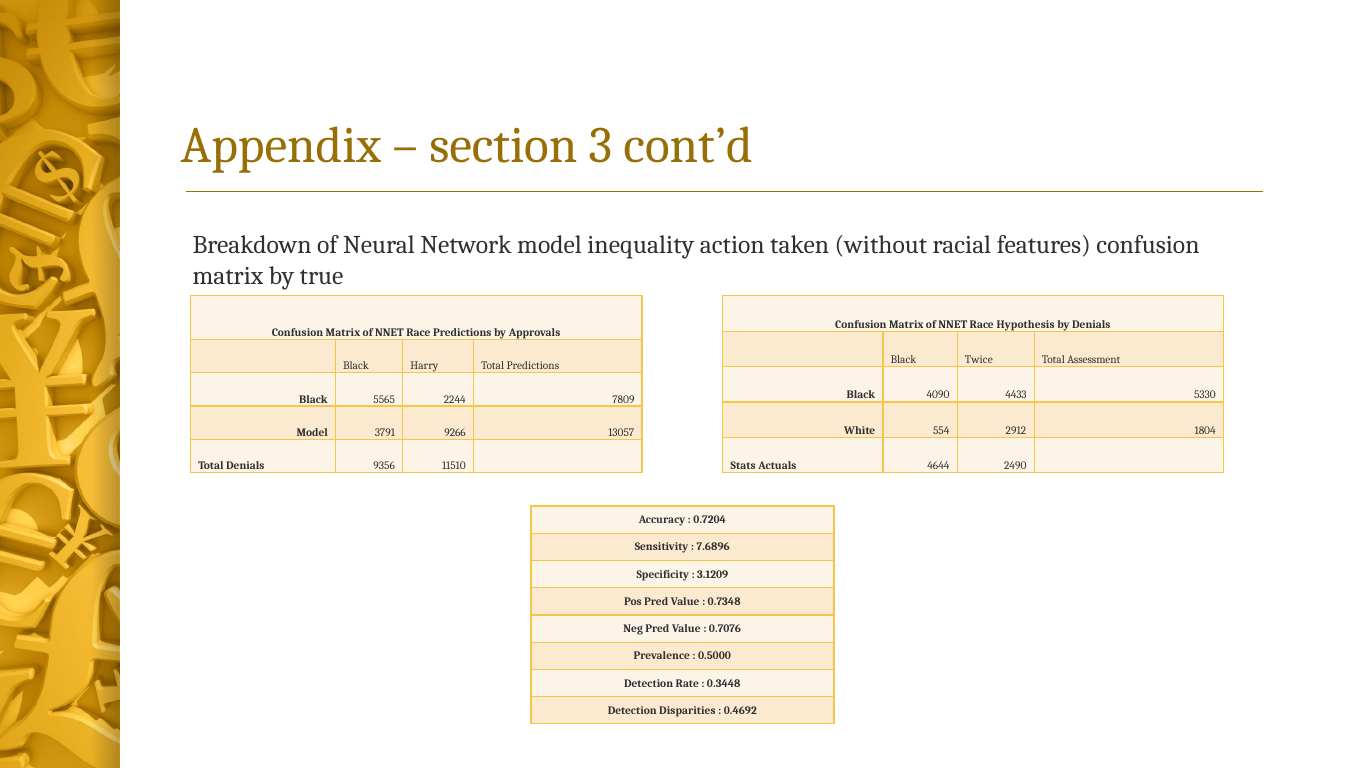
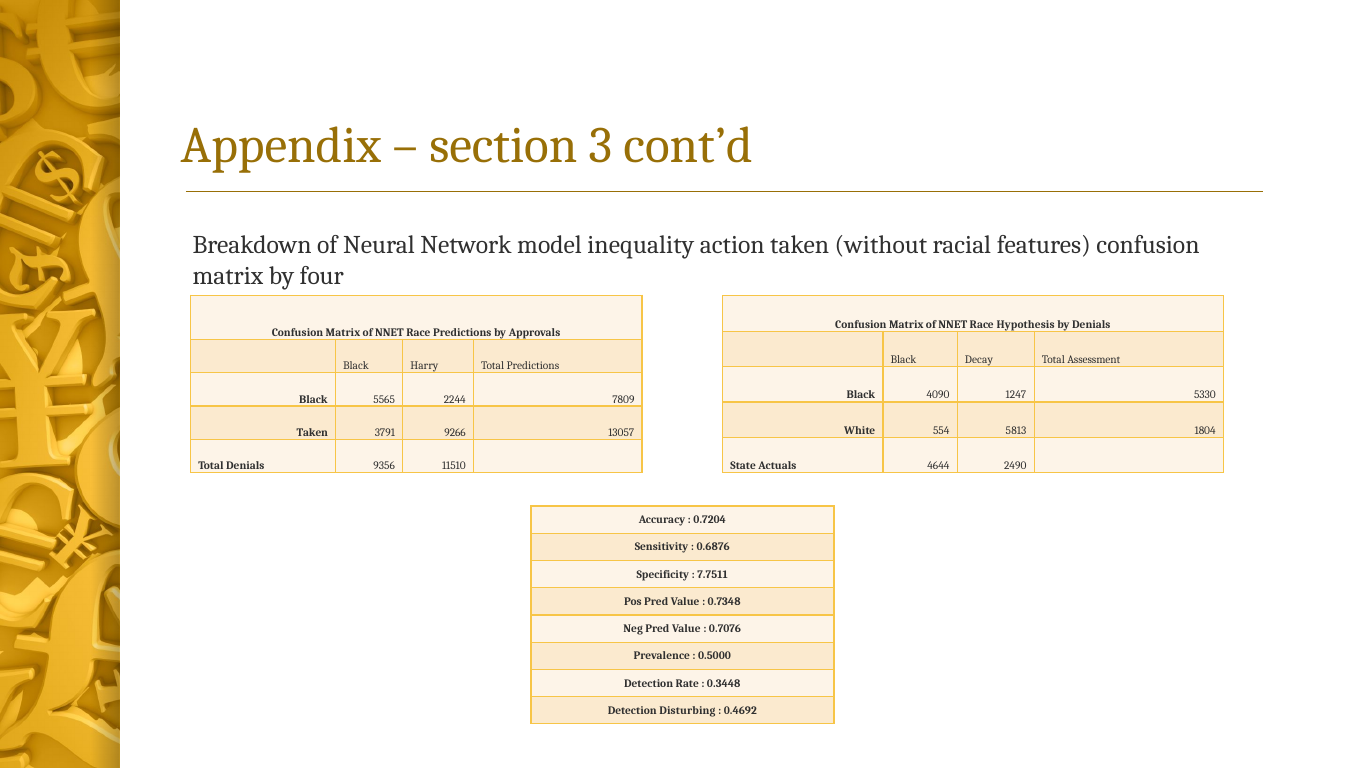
true: true -> four (322, 276)
Twice: Twice -> Decay (979, 360)
4433: 4433 -> 1247 (1016, 395)
2912: 2912 -> 5813 (1016, 431)
Model: Model -> Taken (312, 433)
Stats: Stats -> State (743, 466)
7.6896: 7.6896 -> 0.6876 (713, 547)
3.1209: 3.1209 -> 7.7511 (713, 574)
Disparities: Disparities -> Disturbing (687, 711)
